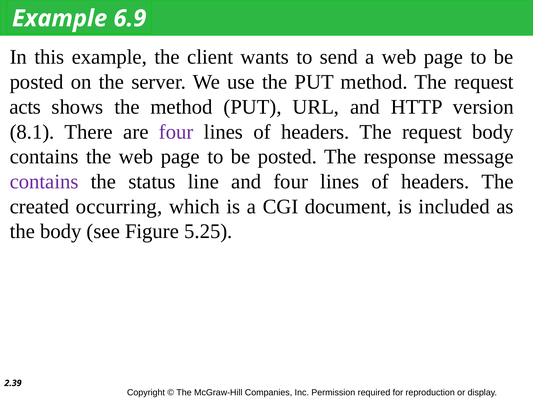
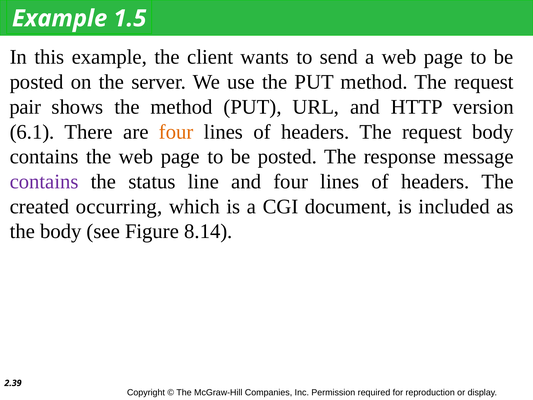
6.9: 6.9 -> 1.5 (130, 18)
acts: acts -> pair (25, 107)
8.1: 8.1 -> 6.1 (32, 132)
four colour: purple -> orange (176, 132)
5.25: 5.25 -> 8.14 (208, 231)
